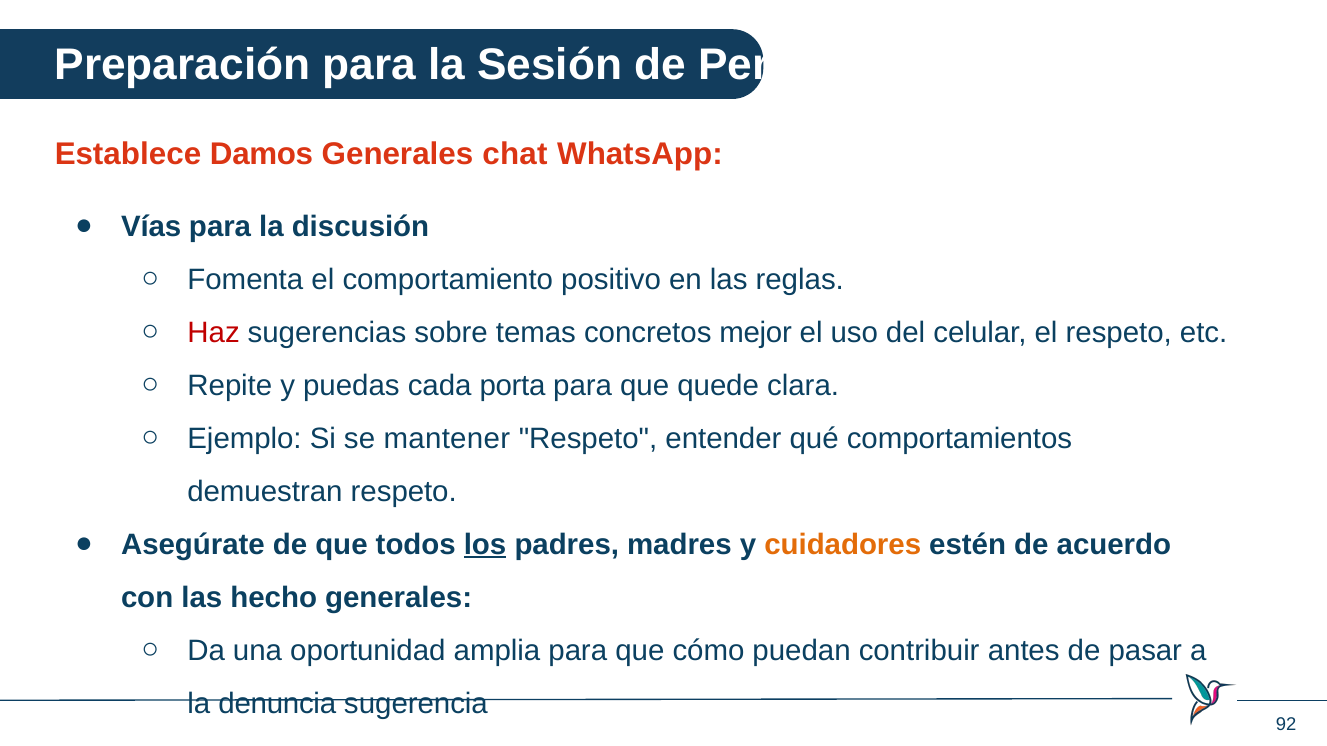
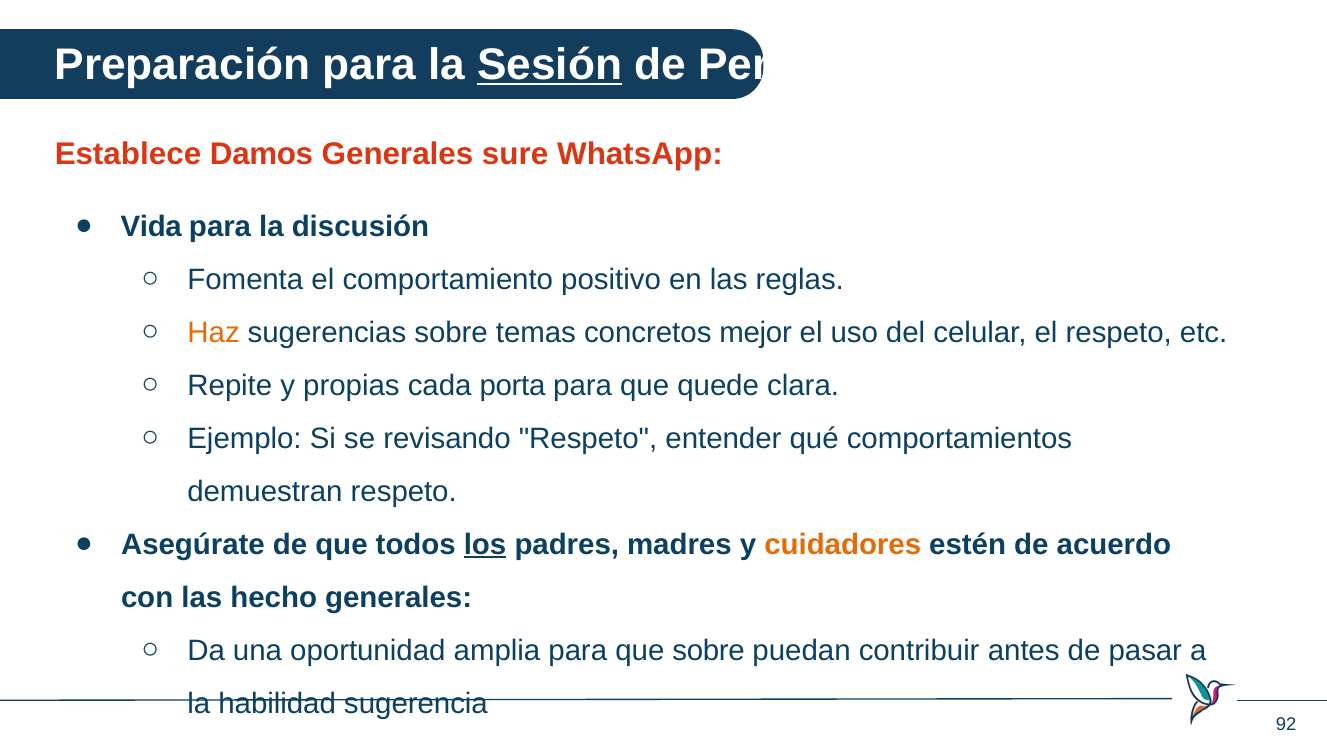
Sesión underline: none -> present (550, 65)
chat: chat -> sure (515, 154)
Vías: Vías -> Vida (151, 227)
Haz colour: red -> orange (214, 333)
puedas: puedas -> propias (351, 386)
mantener: mantener -> revisando (447, 439)
que cómo: cómo -> sobre (709, 651)
denuncia: denuncia -> habilidad (277, 704)
